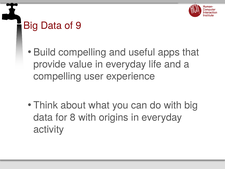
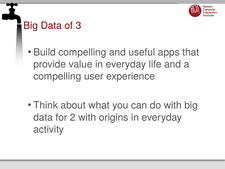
9: 9 -> 3 (79, 26)
8: 8 -> 2 (73, 117)
